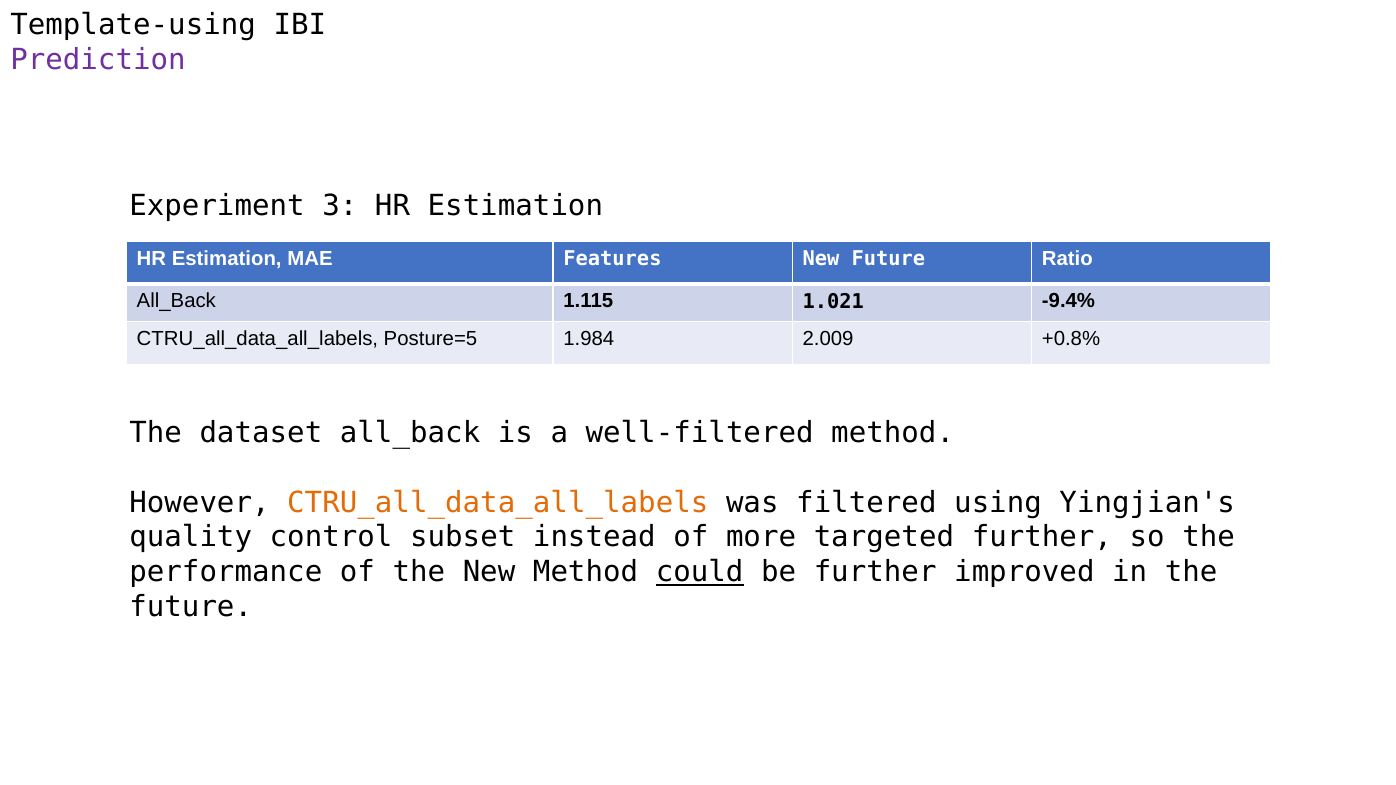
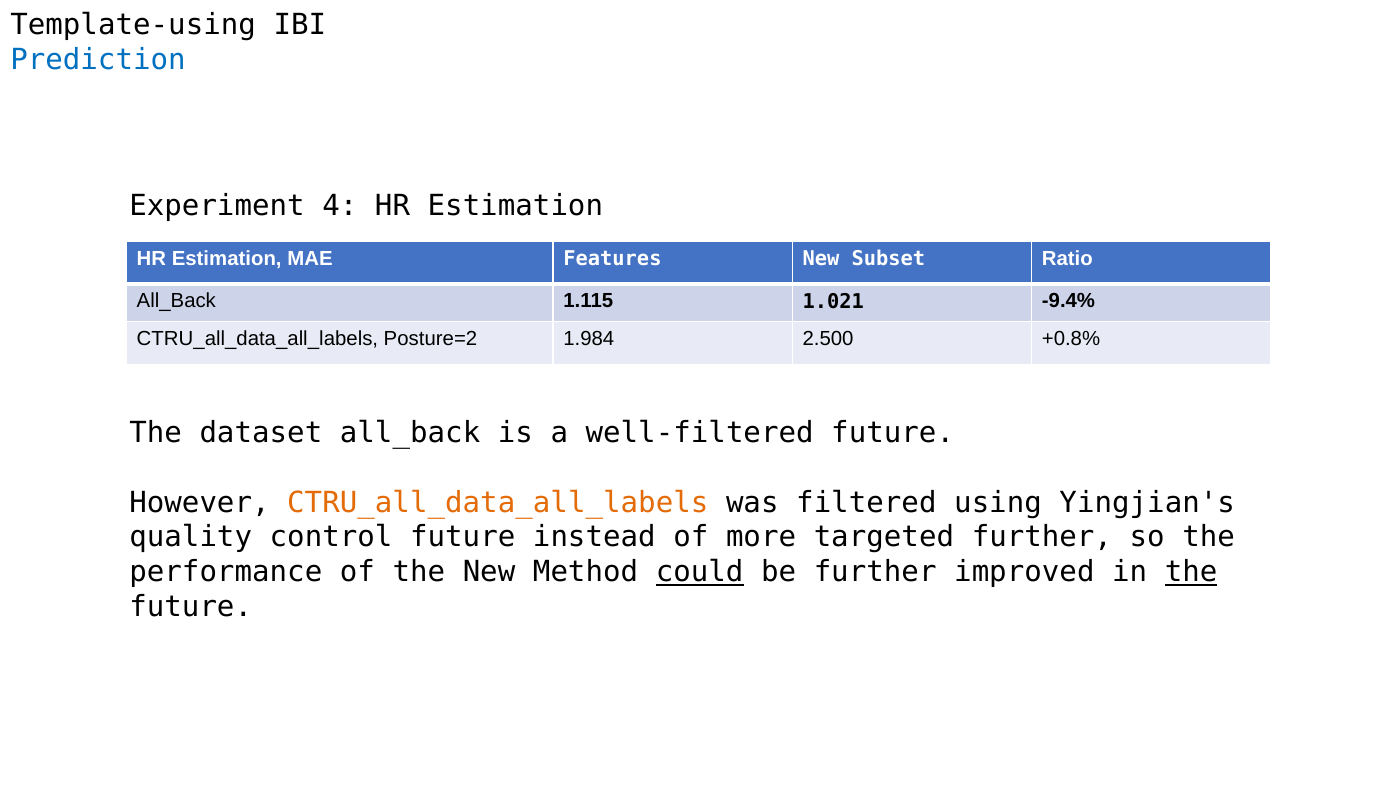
Prediction colour: purple -> blue (98, 60)
3: 3 -> 4 (340, 206)
New Future: Future -> Subset (888, 259)
Posture=5: Posture=5 -> Posture=2 (430, 339)
2.009: 2.009 -> 2.500 (828, 339)
well-filtered method: method -> future (893, 433)
control subset: subset -> future (463, 538)
the underline: none -> present (1191, 572)
